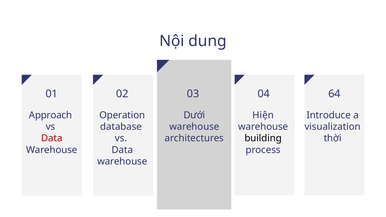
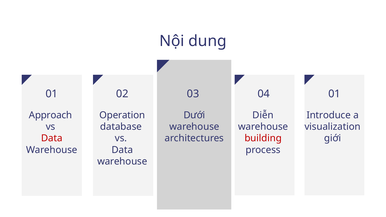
04 64: 64 -> 01 (334, 94)
Hiện: Hiện -> Diễn (263, 115)
building colour: black -> red (263, 138)
thời: thời -> giới (333, 138)
